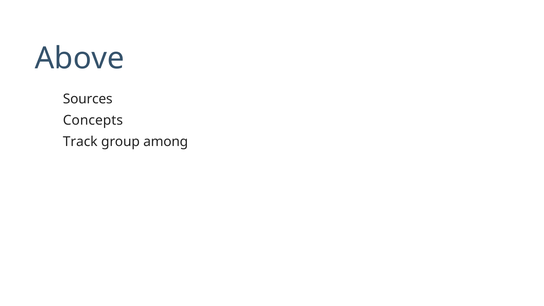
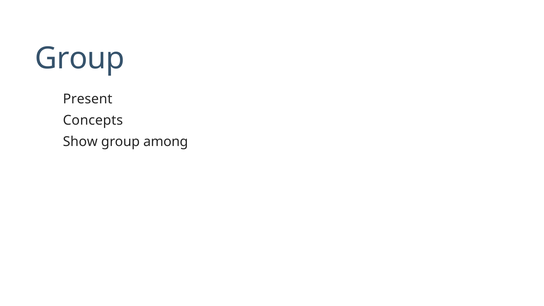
Above: Above -> Group (80, 59)
Sources: Sources -> Present (88, 99)
Track: Track -> Show (80, 142)
